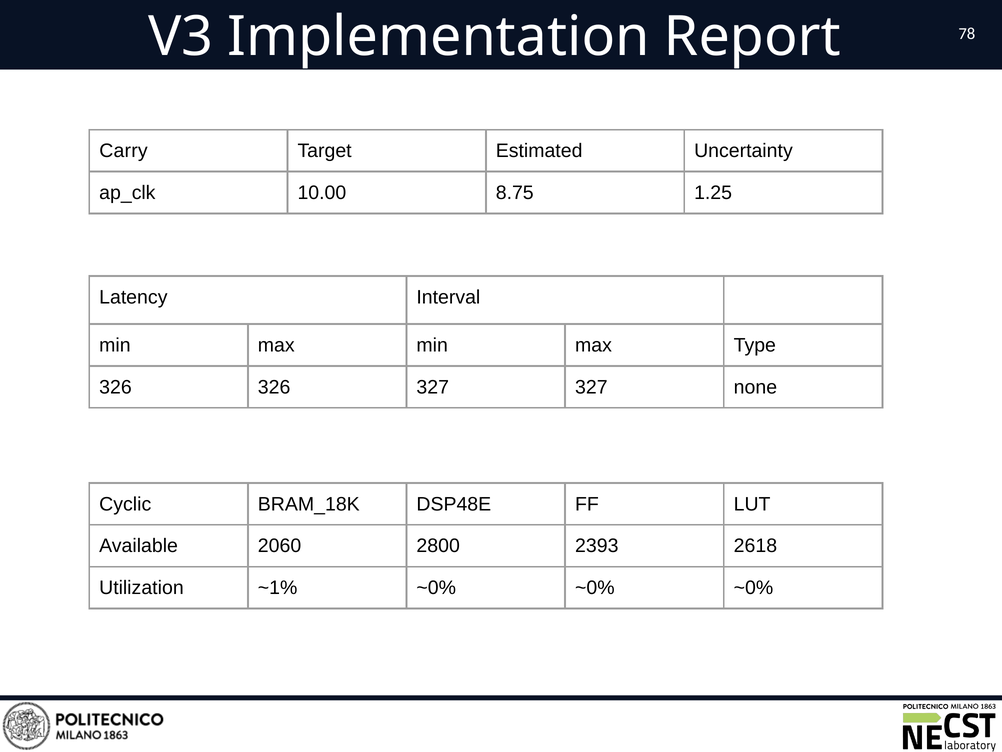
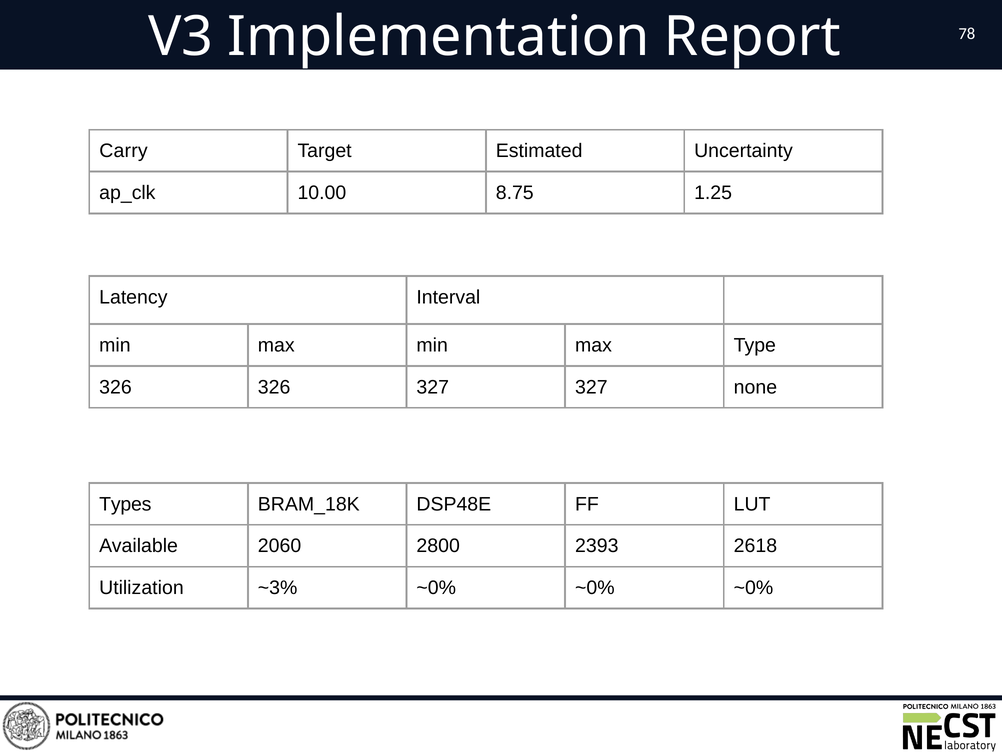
Cyclic: Cyclic -> Types (125, 504)
~1%: ~1% -> ~3% (278, 588)
